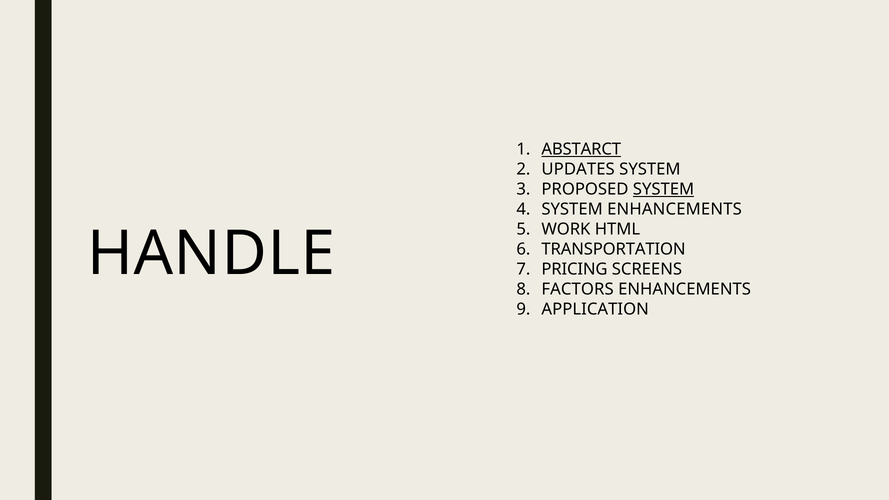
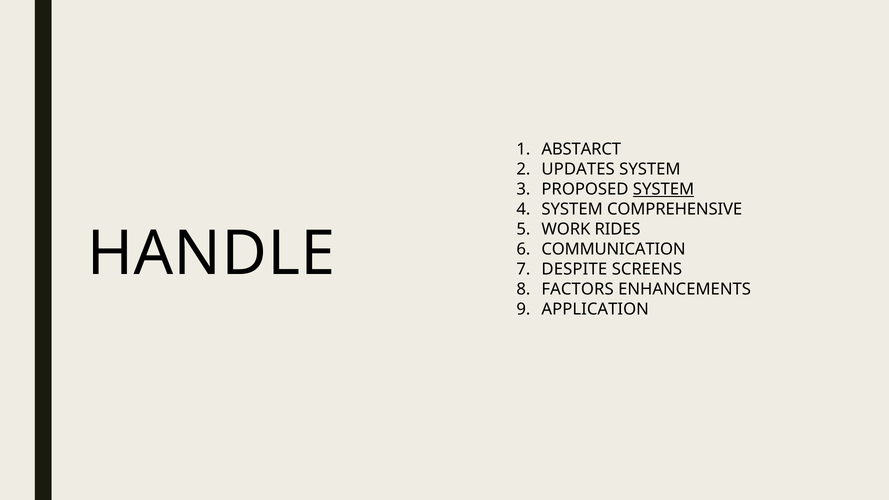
ABSTARCT underline: present -> none (581, 149)
SYSTEM ENHANCEMENTS: ENHANCEMENTS -> COMPREHENSIVE (675, 209)
HTML: HTML -> RIDES (618, 229)
TRANSPORTATION: TRANSPORTATION -> COMMUNICATION (614, 249)
PRICING: PRICING -> DESPITE (574, 269)
